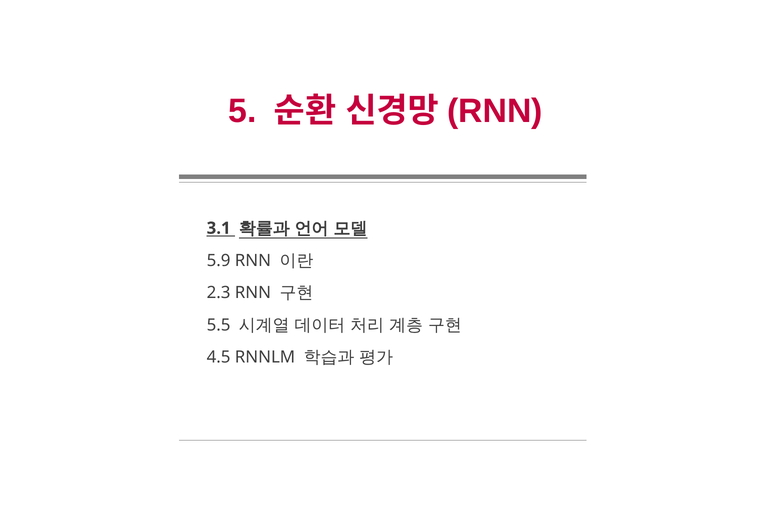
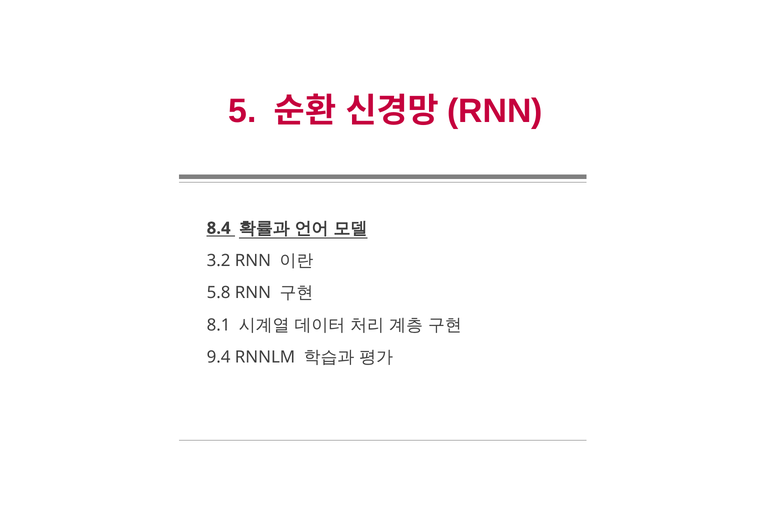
3.1: 3.1 -> 8.4 (219, 228)
5.9: 5.9 -> 3.2 (219, 261)
2.3: 2.3 -> 5.8 (219, 293)
5.5: 5.5 -> 8.1 (219, 325)
4.5: 4.5 -> 9.4 (219, 357)
